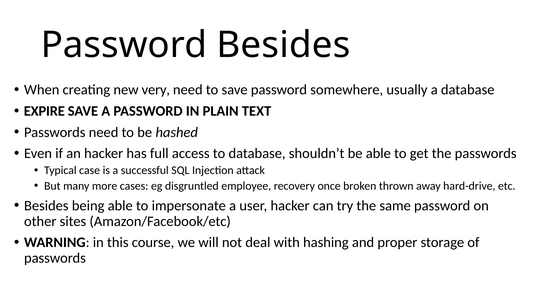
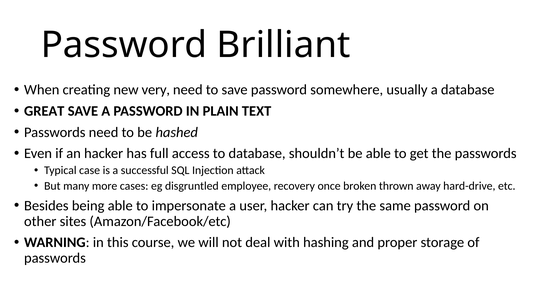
Password Besides: Besides -> Brilliant (284, 45)
EXPIRE: EXPIRE -> GREAT (44, 111)
